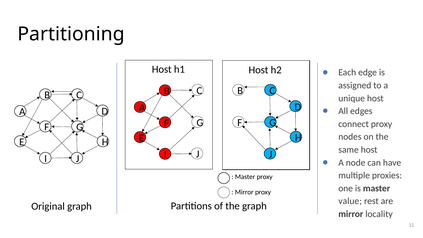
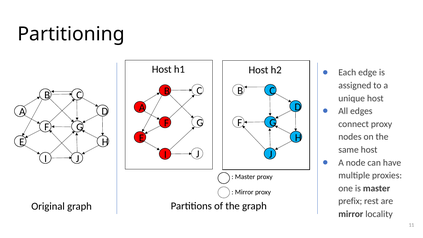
value: value -> prefix (350, 201)
